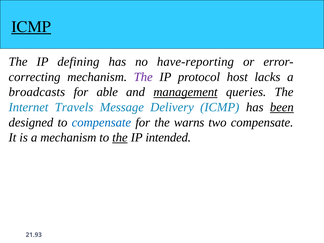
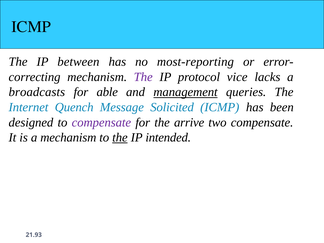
ICMP underline: present -> none (31, 27)
defining: defining -> between (78, 62)
have-reporting: have-reporting -> most-reporting (195, 62)
host: host -> vice (237, 77)
Travels: Travels -> Quench (74, 107)
Delivery: Delivery -> Solicited (172, 107)
been underline: present -> none (282, 107)
compensate colour: blue -> purple (101, 122)
warns: warns -> arrive (189, 122)
